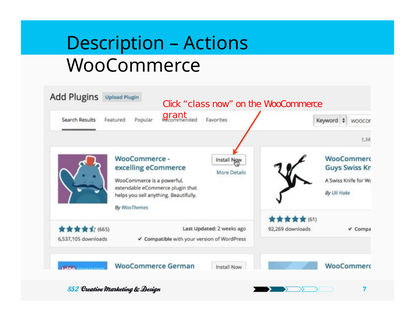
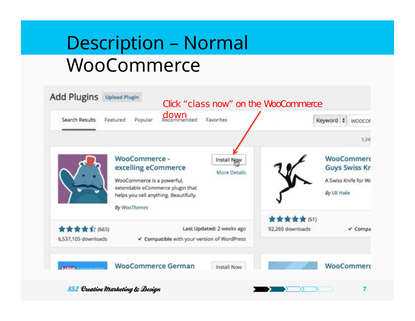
Actions: Actions -> Normal (216, 43)
grant: grant -> down (175, 115)
